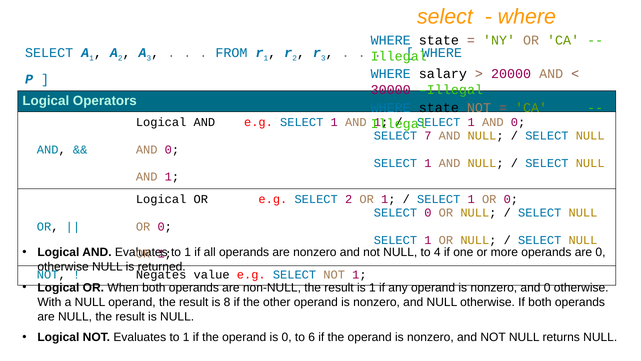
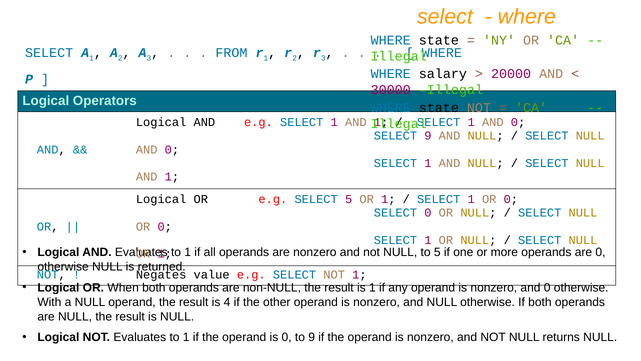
SELECT 7: 7 -> 9 (428, 136)
SELECT 2: 2 -> 5 (349, 199)
to 4: 4 -> 5 (437, 252)
8: 8 -> 4 (227, 302)
to 6: 6 -> 9 (312, 337)
